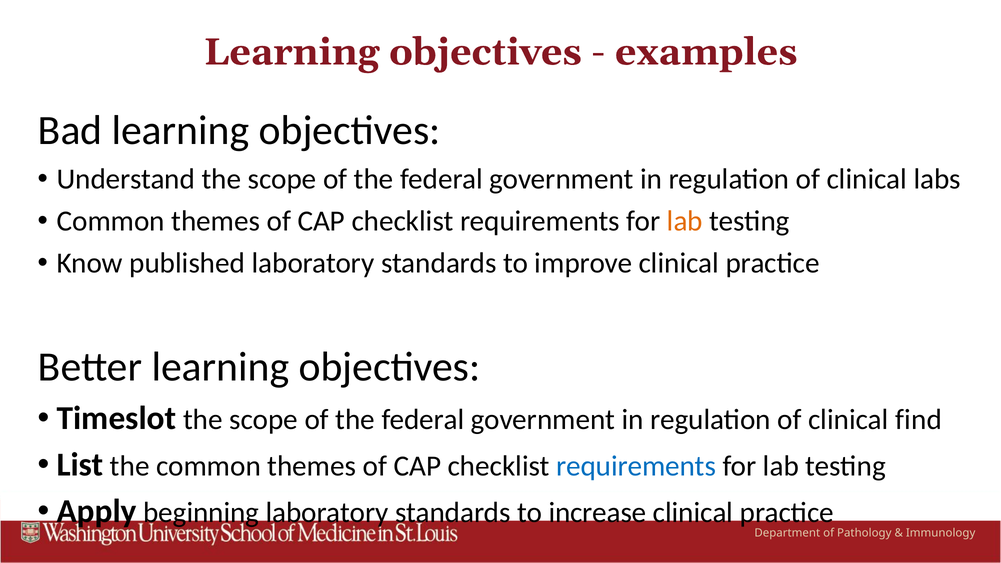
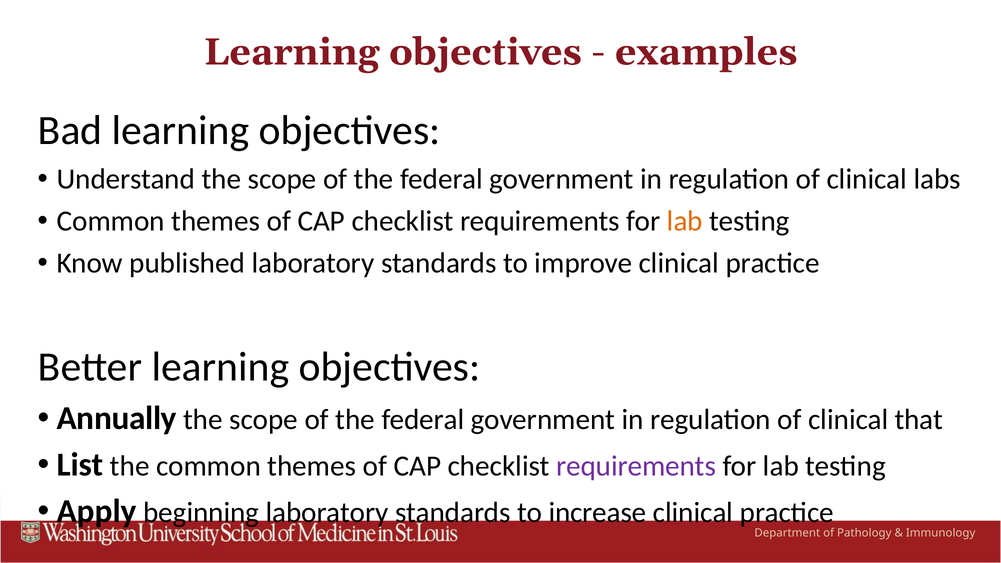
Timeslot: Timeslot -> Annually (117, 418)
find: find -> that (919, 420)
requirements colour: blue -> purple (636, 466)
